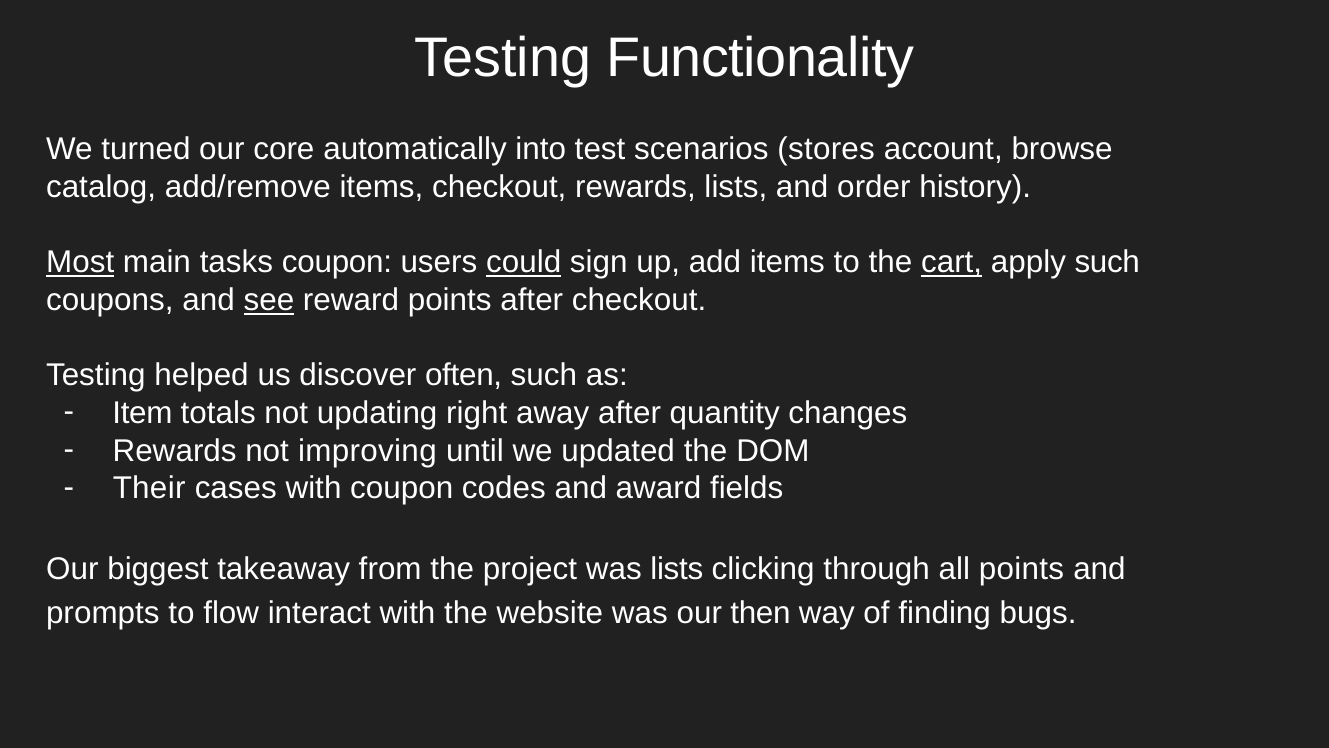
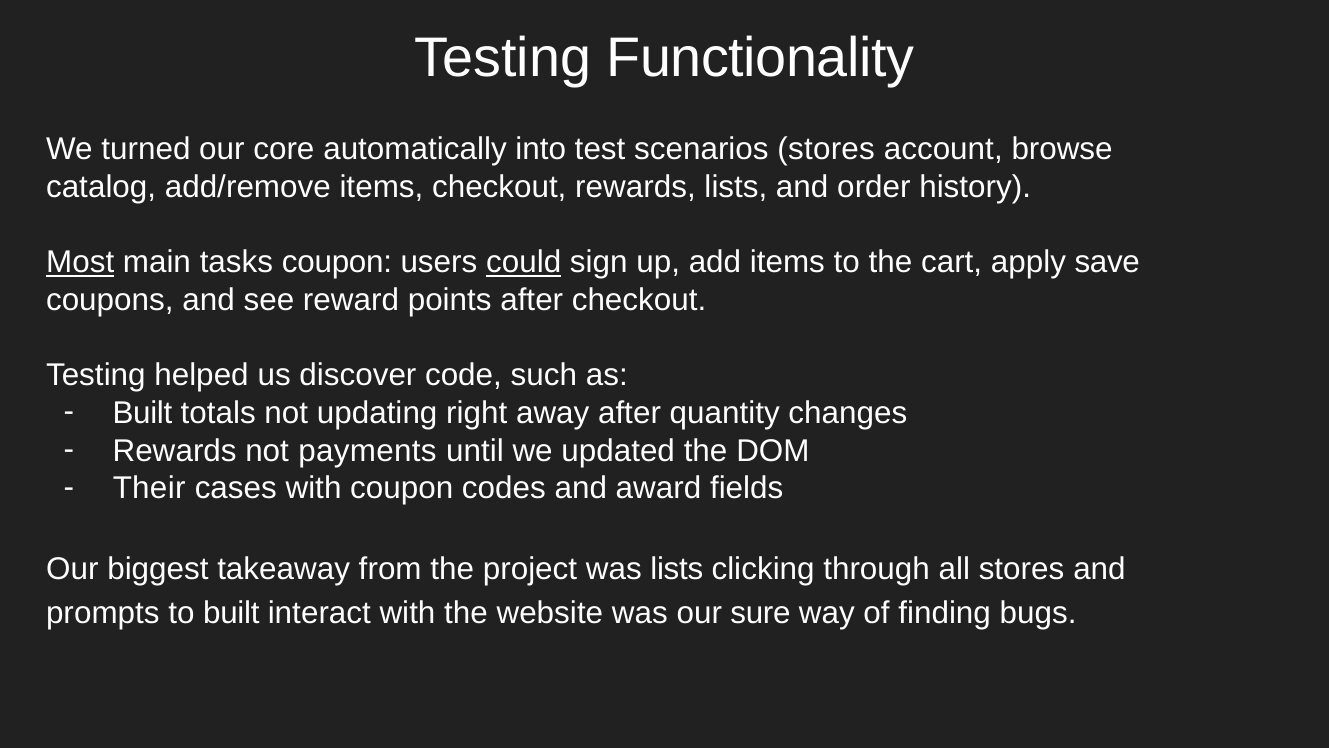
cart underline: present -> none (952, 262)
apply such: such -> save (1107, 262)
see underline: present -> none (269, 300)
often: often -> code (463, 375)
Item: Item -> Built (142, 413)
improving: improving -> payments (367, 451)
all points: points -> stores (1022, 569)
to flow: flow -> built (231, 612)
then: then -> sure (760, 612)
